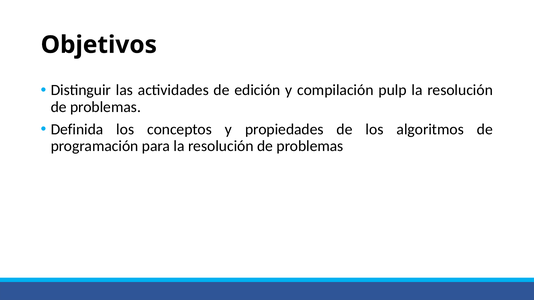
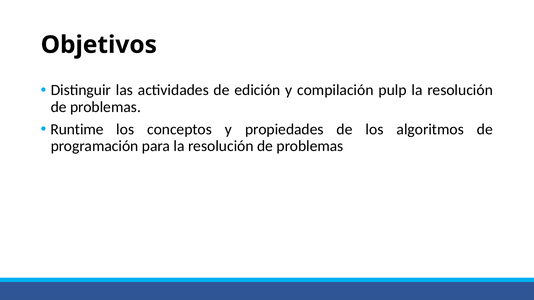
Definida: Definida -> Runtime (77, 129)
